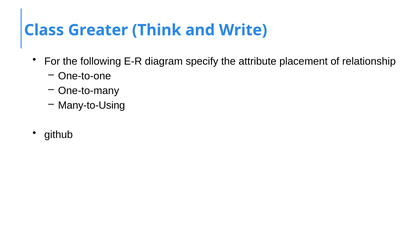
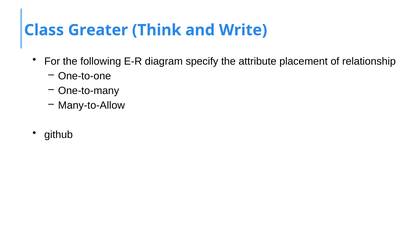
Many-to-Using: Many-to-Using -> Many-to-Allow (91, 106)
